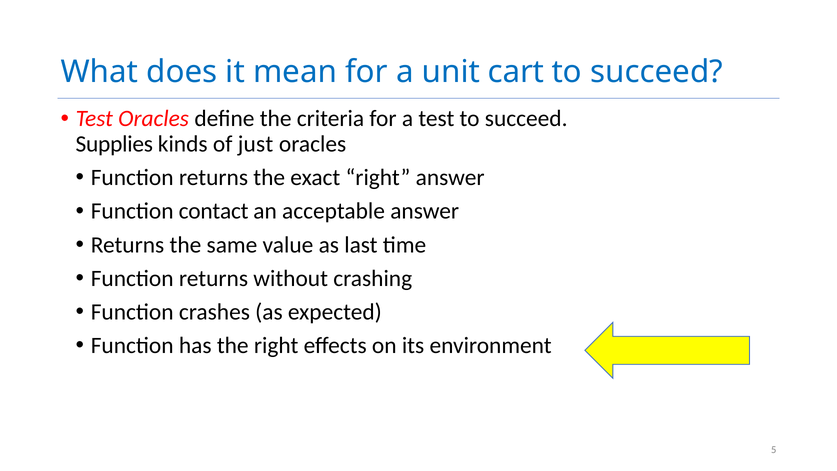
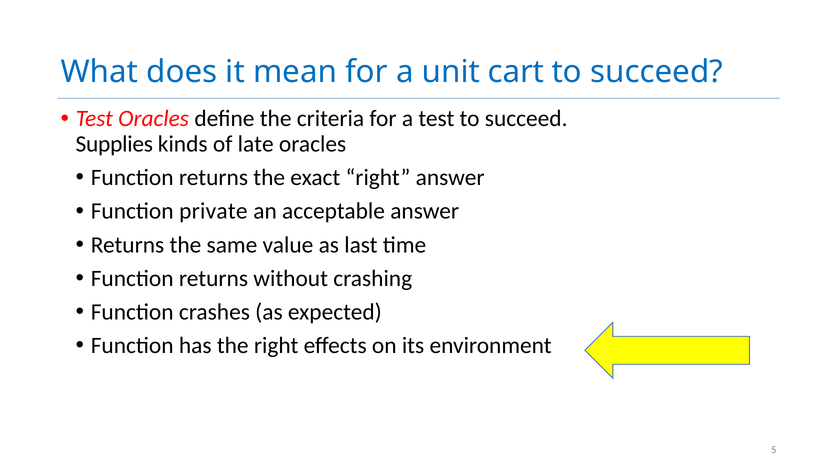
just: just -> late (256, 144)
contact: contact -> private (213, 211)
